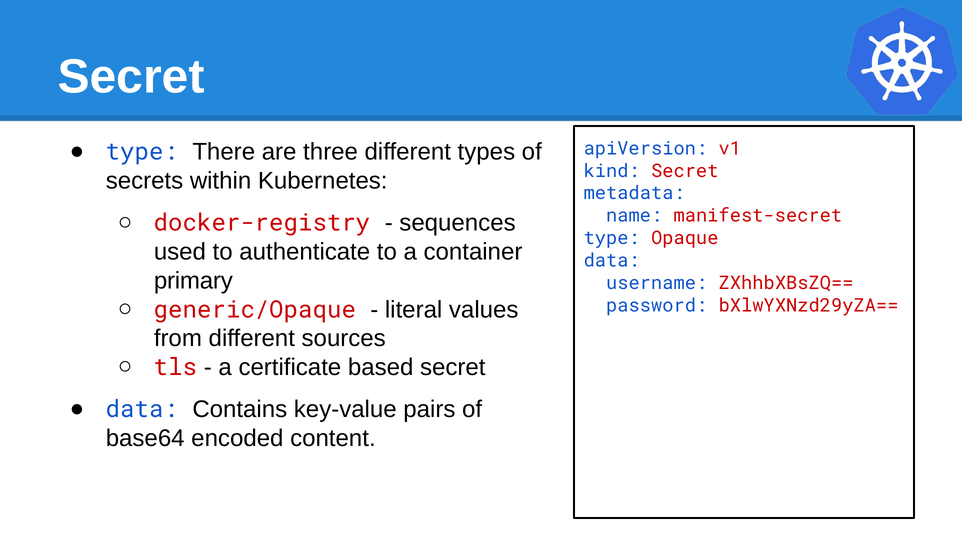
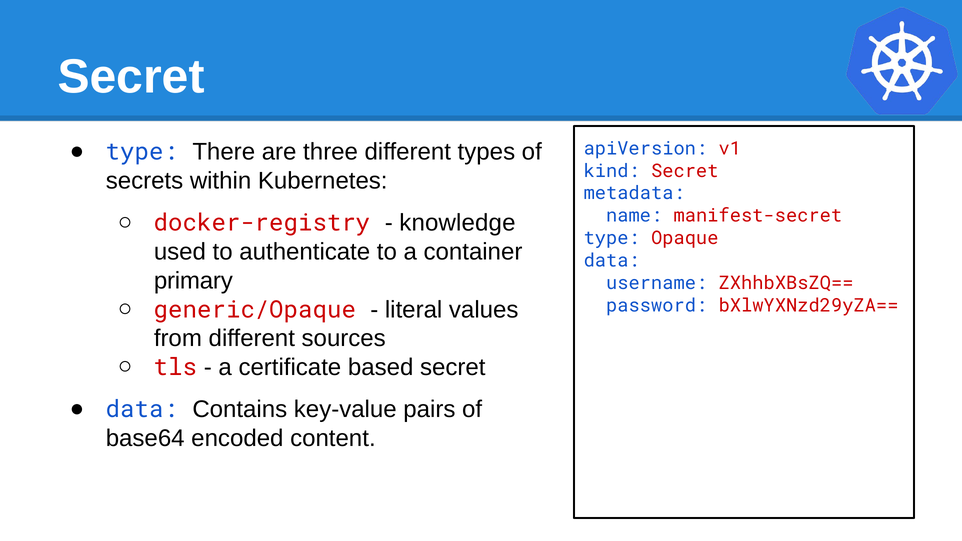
sequences: sequences -> knowledge (457, 223)
